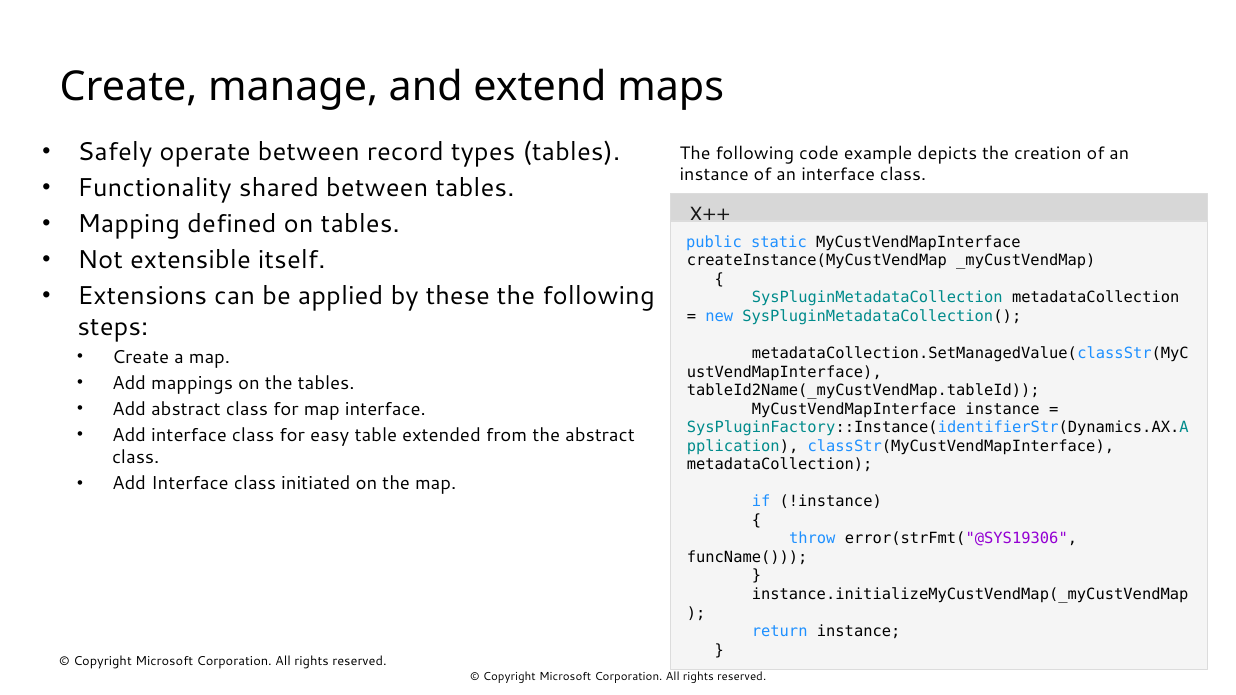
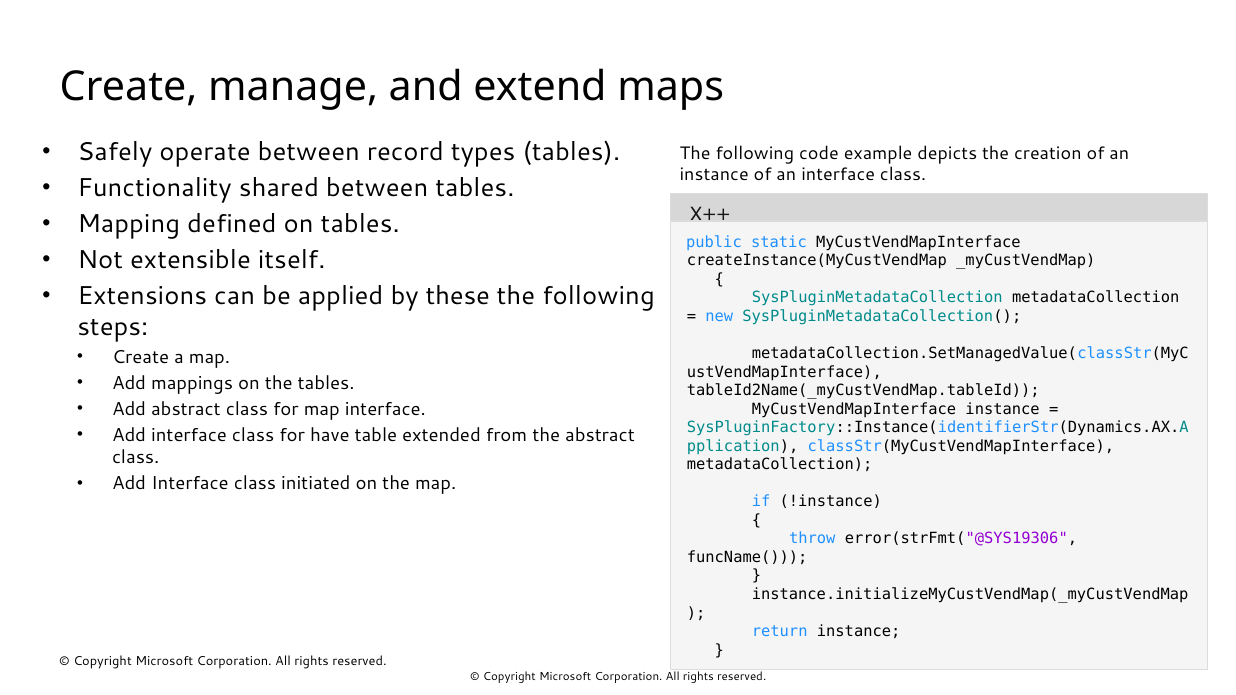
easy: easy -> have (330, 435)
